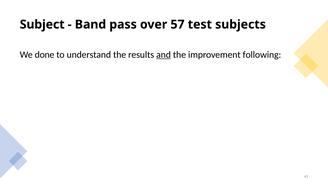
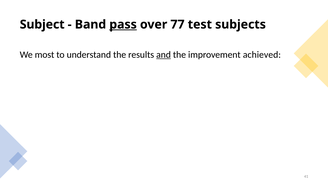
pass underline: none -> present (123, 24)
57: 57 -> 77 (178, 24)
done: done -> most (45, 54)
following: following -> achieved (262, 54)
